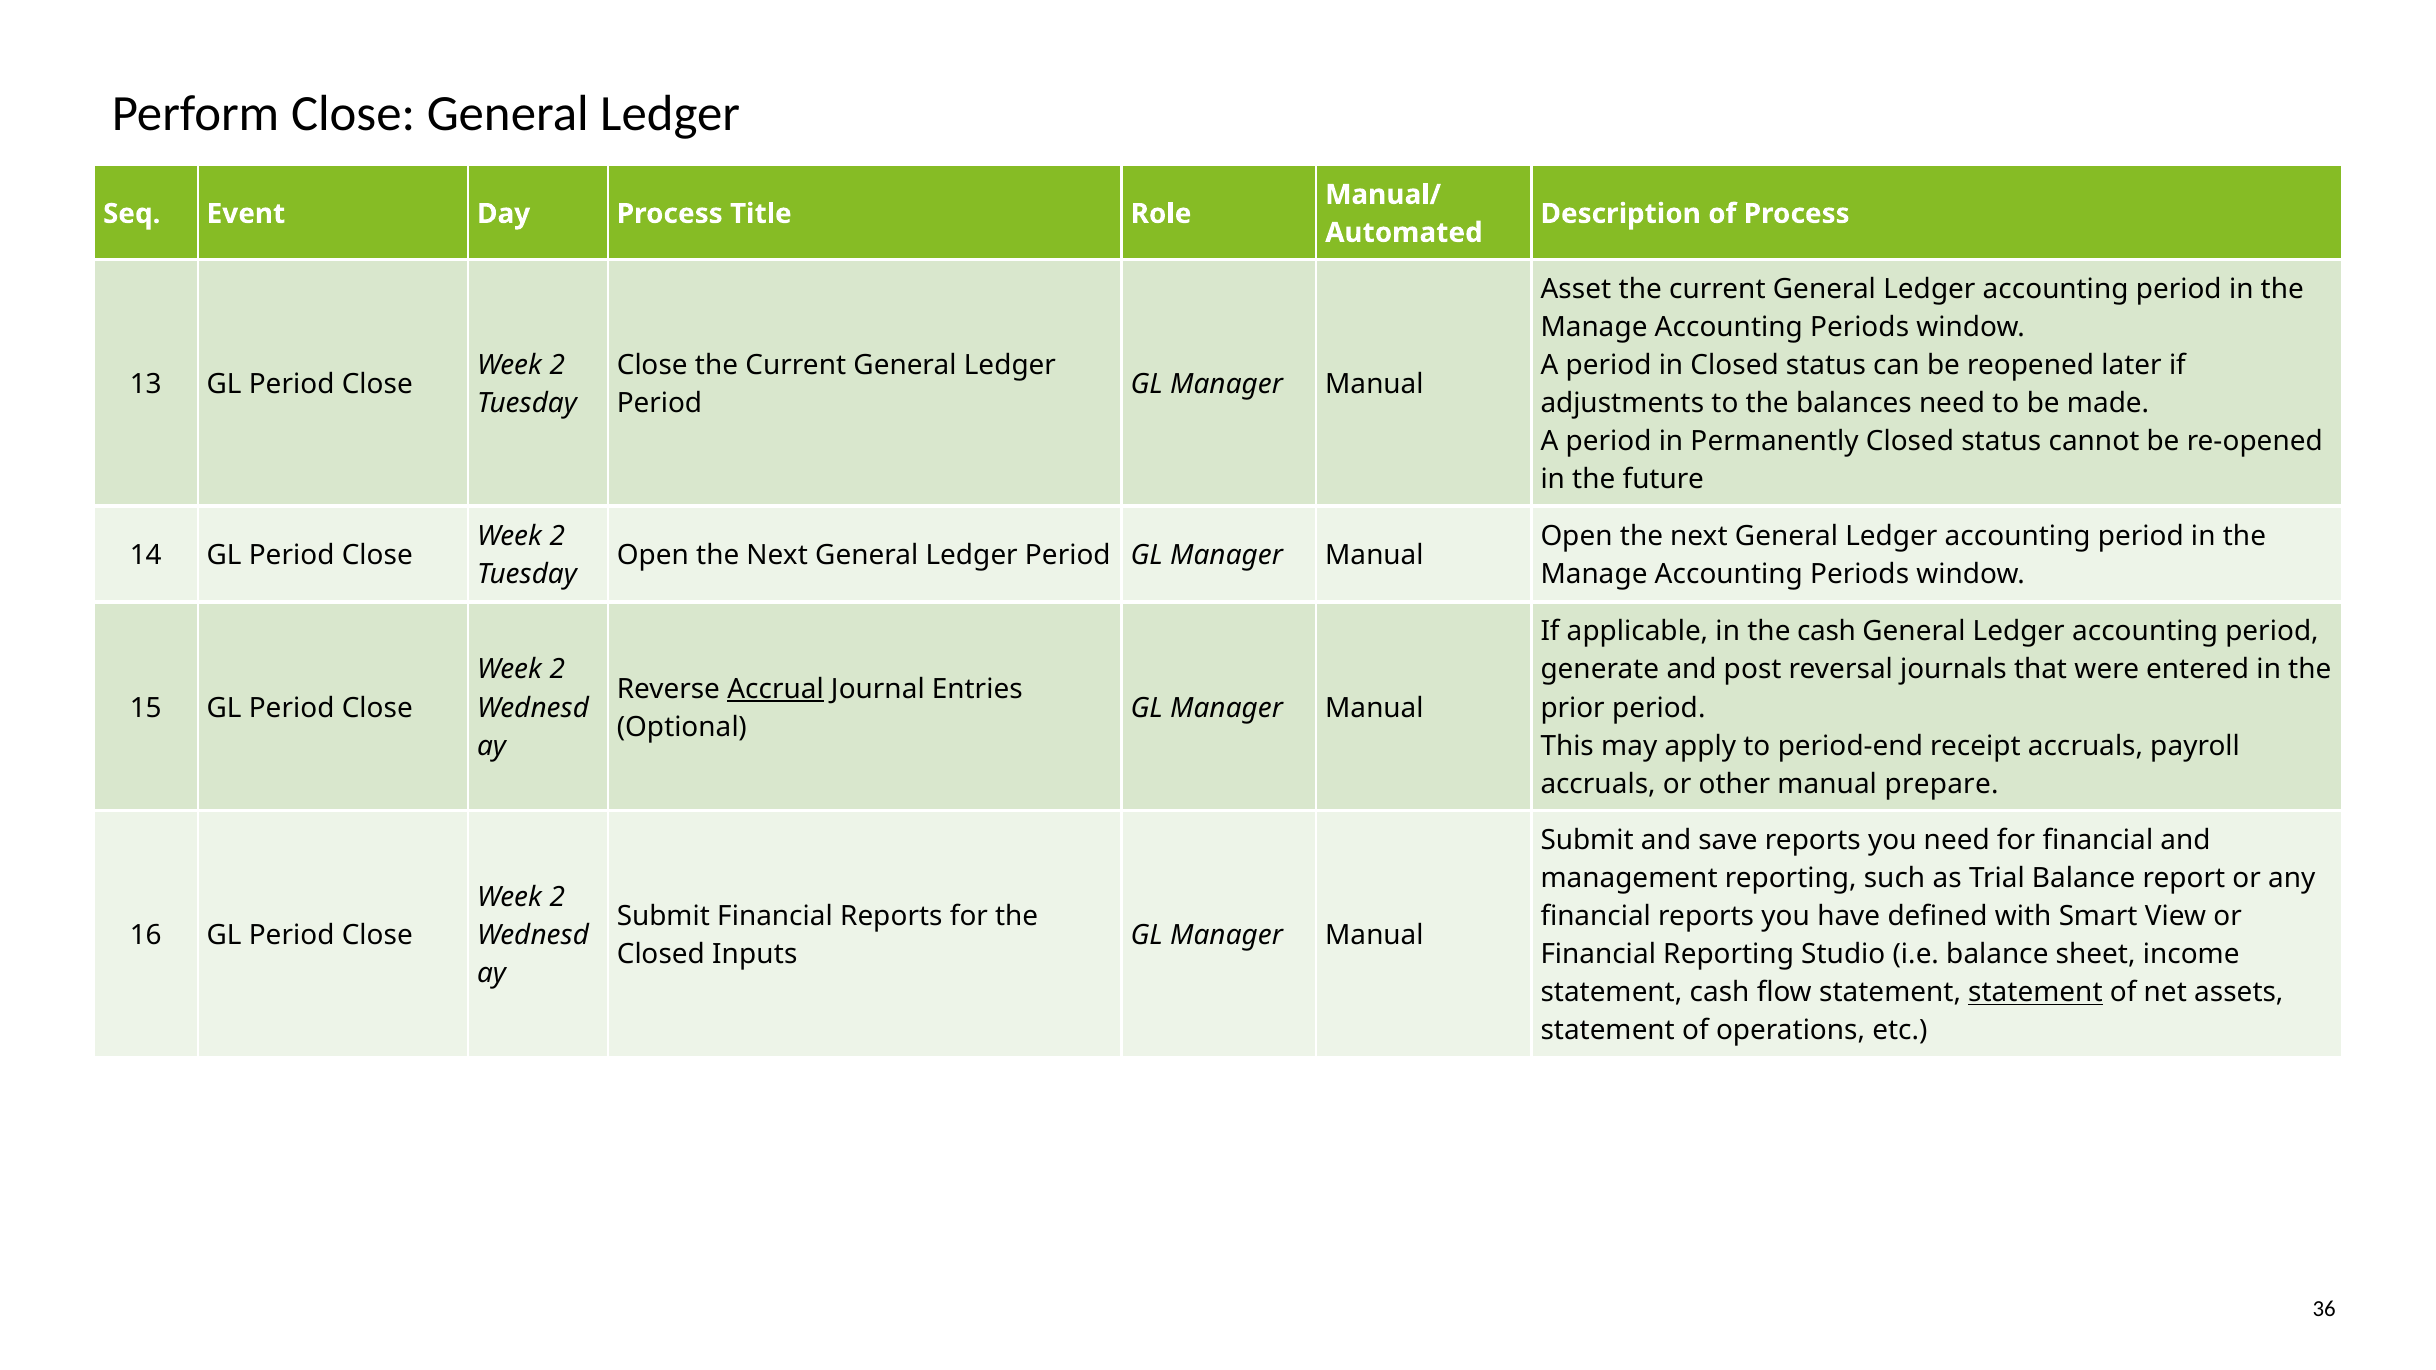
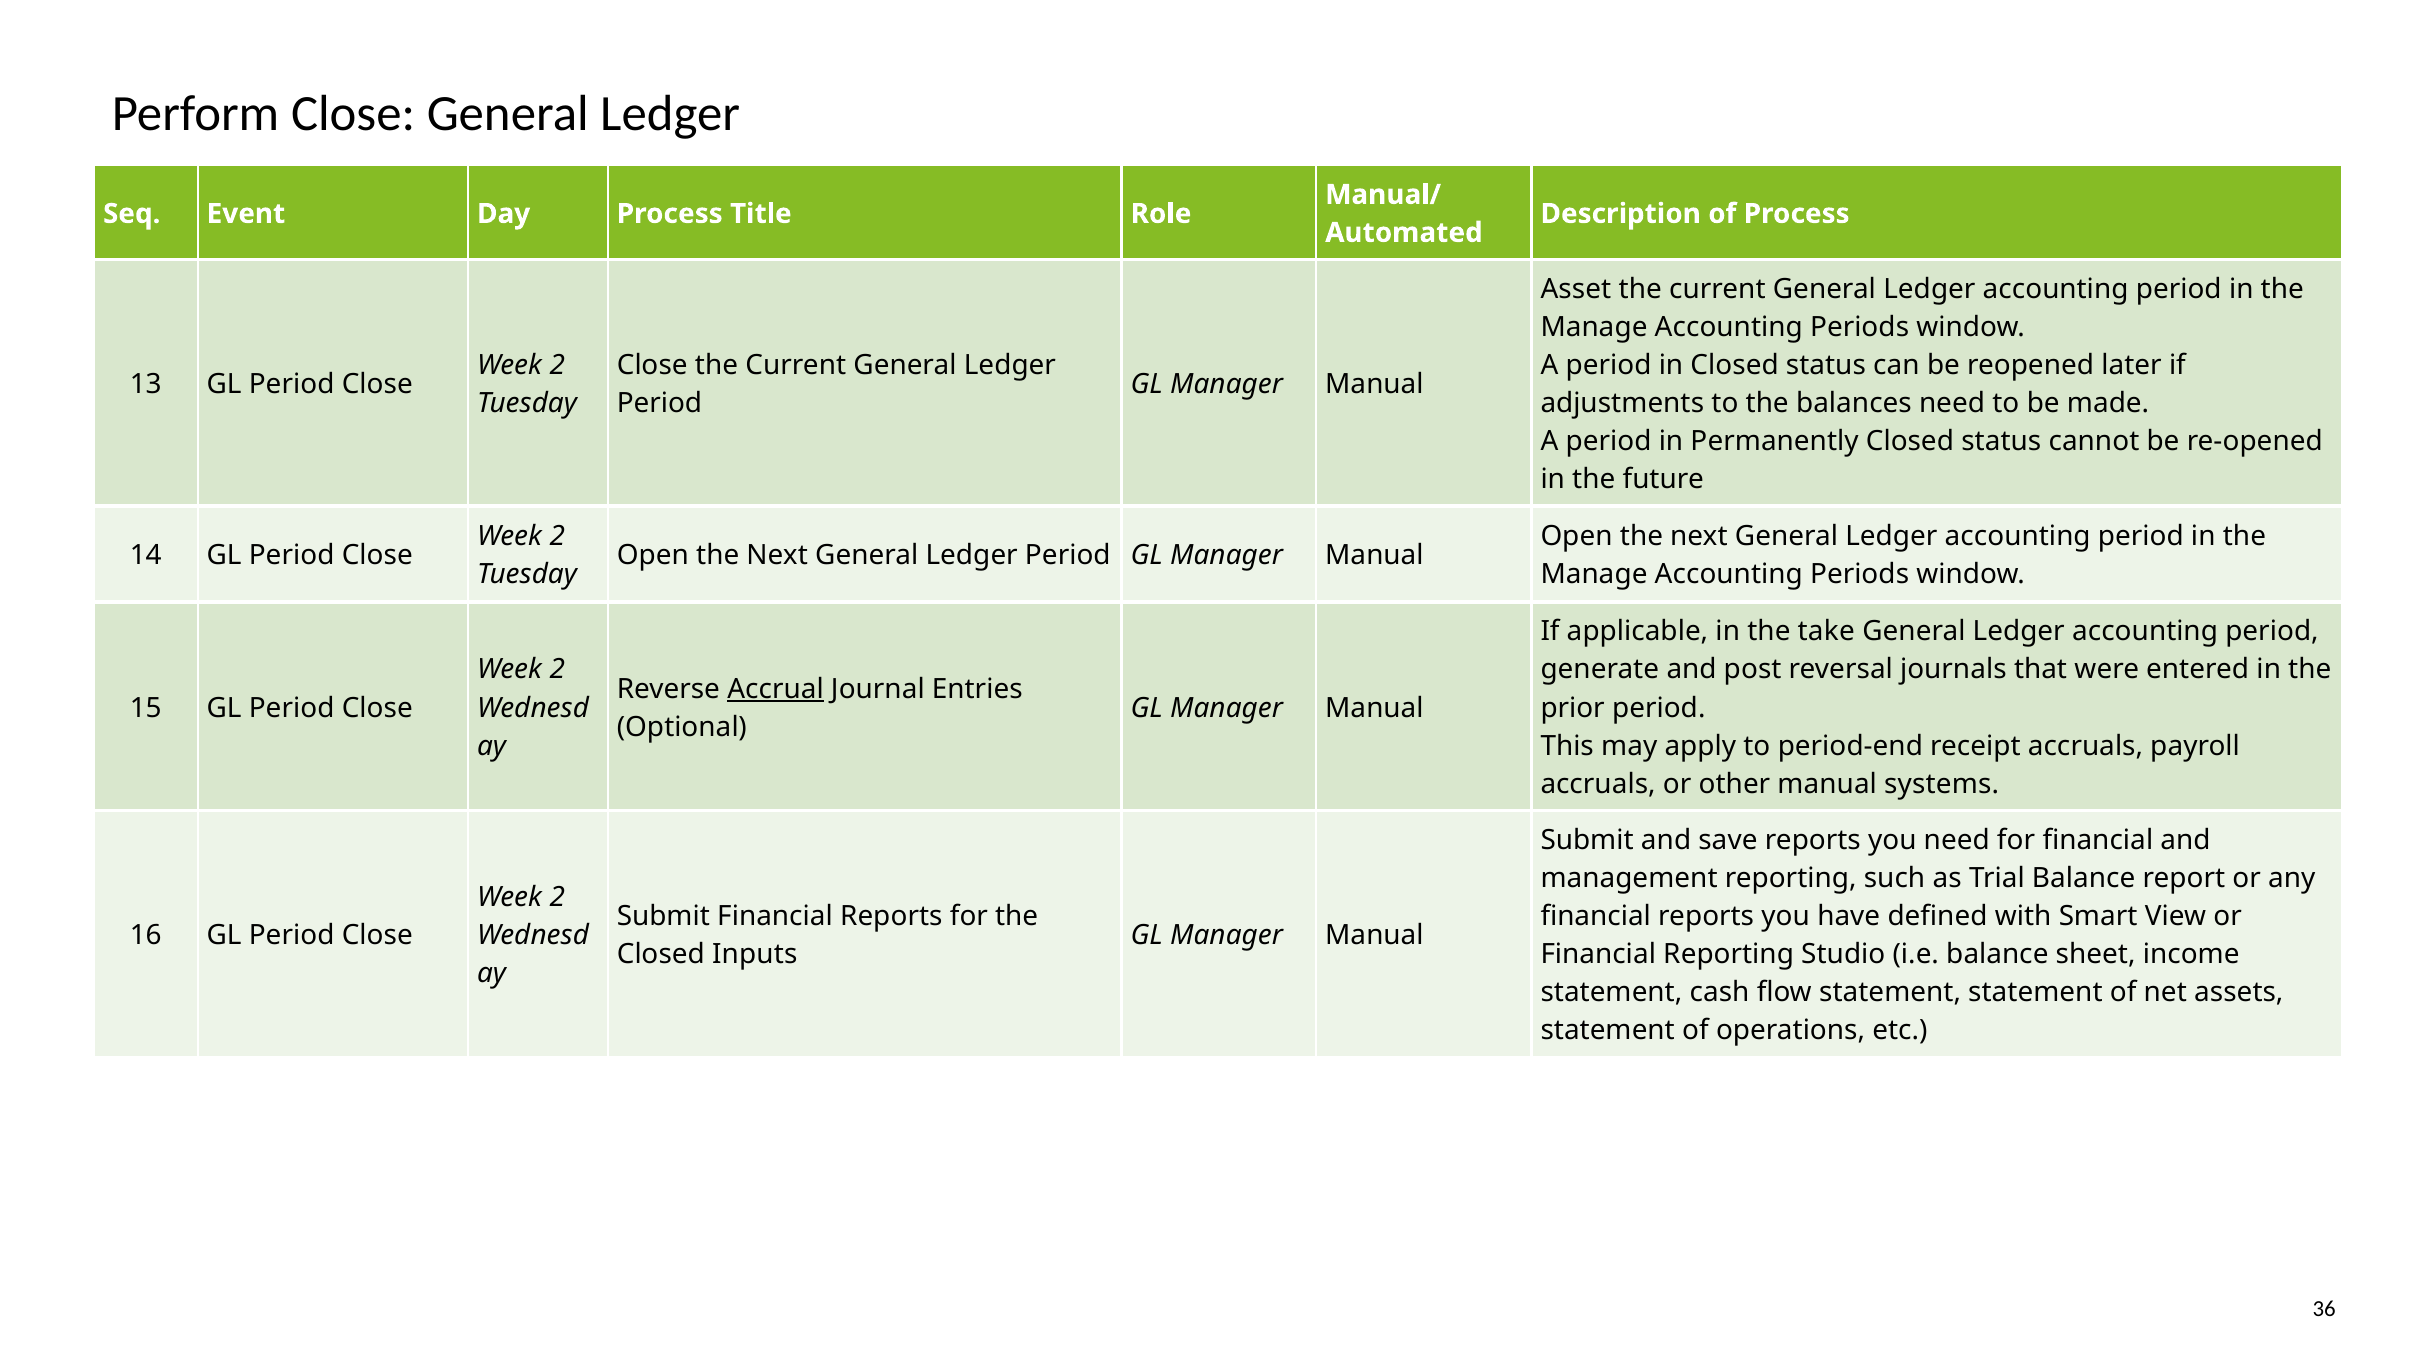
the cash: cash -> take (1826, 632)
prepare: prepare -> systems (1942, 784)
statement underline: present -> none (2035, 993)
